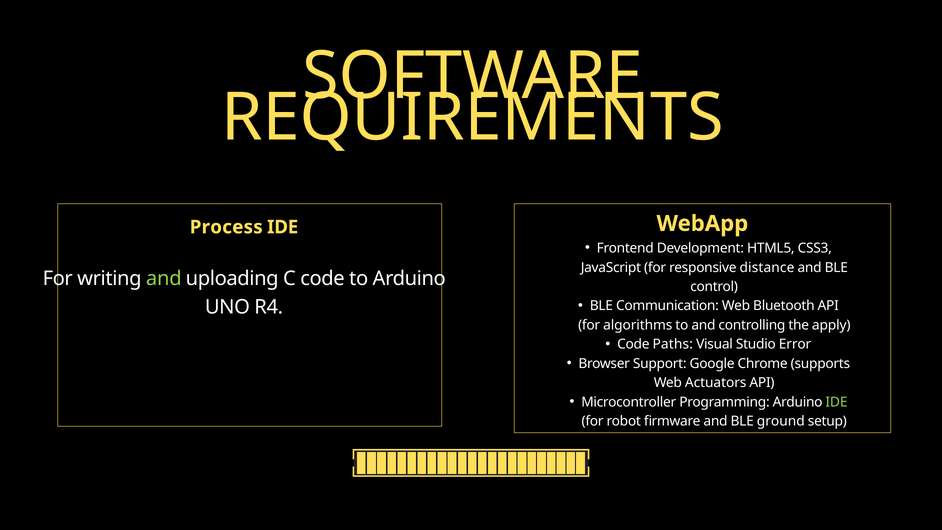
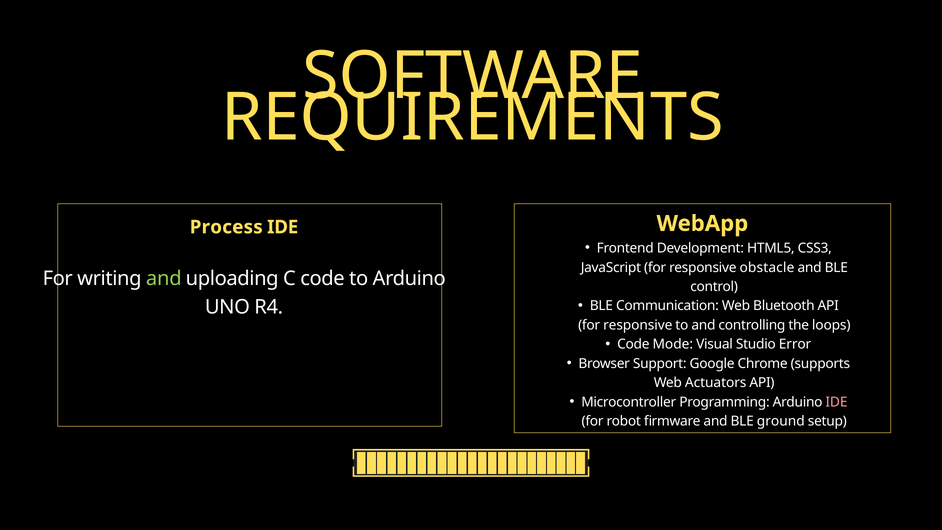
distance: distance -> obstacle (767, 267)
algorithms: algorithms -> responsive (638, 325)
apply: apply -> loops (831, 325)
Paths: Paths -> Mode (673, 344)
IDE colour: light green -> pink (836, 402)
